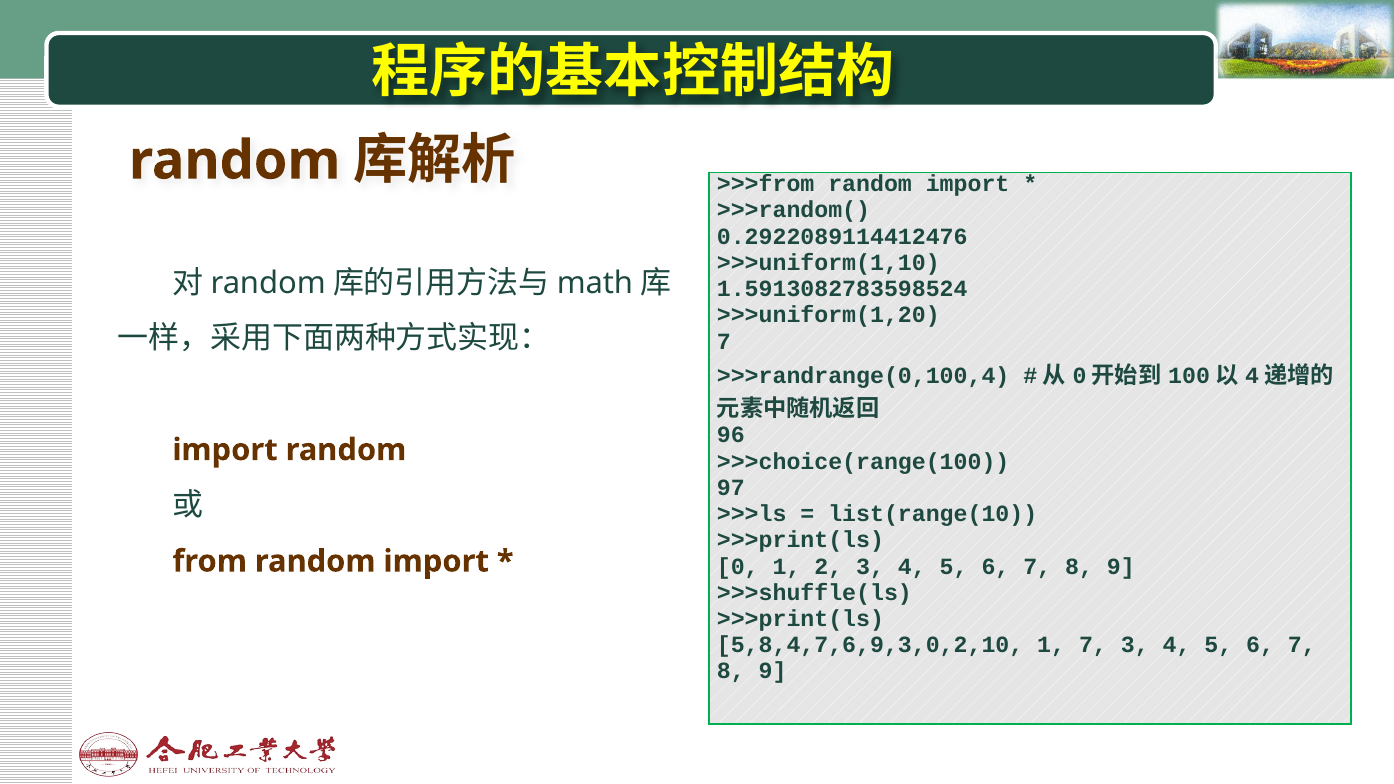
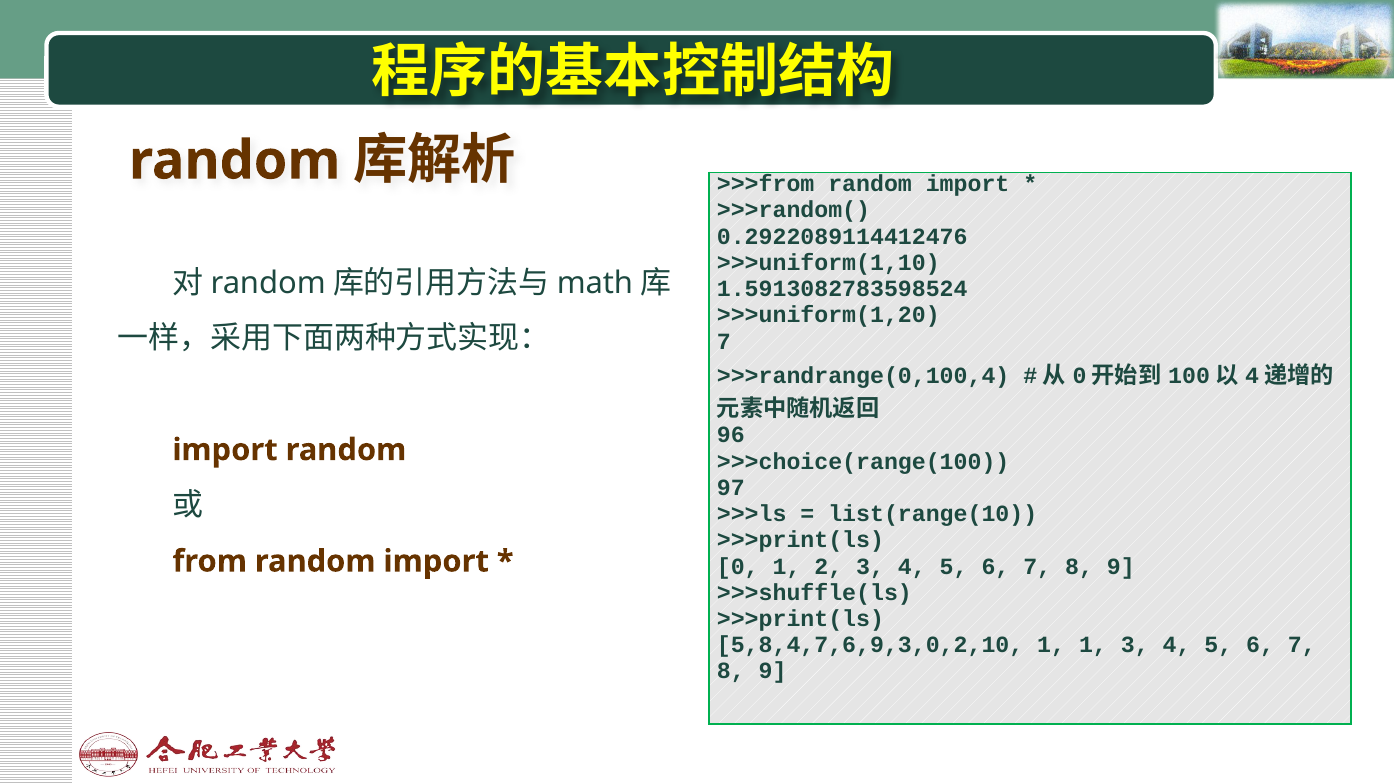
1 7: 7 -> 1 (1093, 645)
